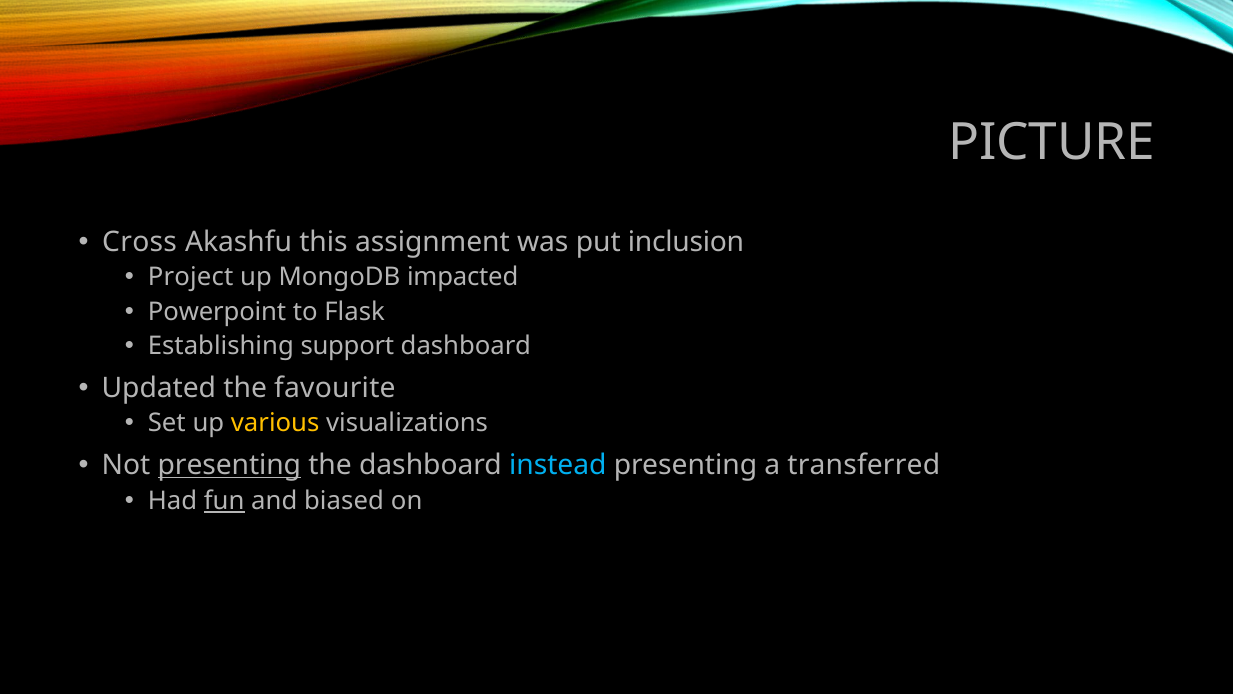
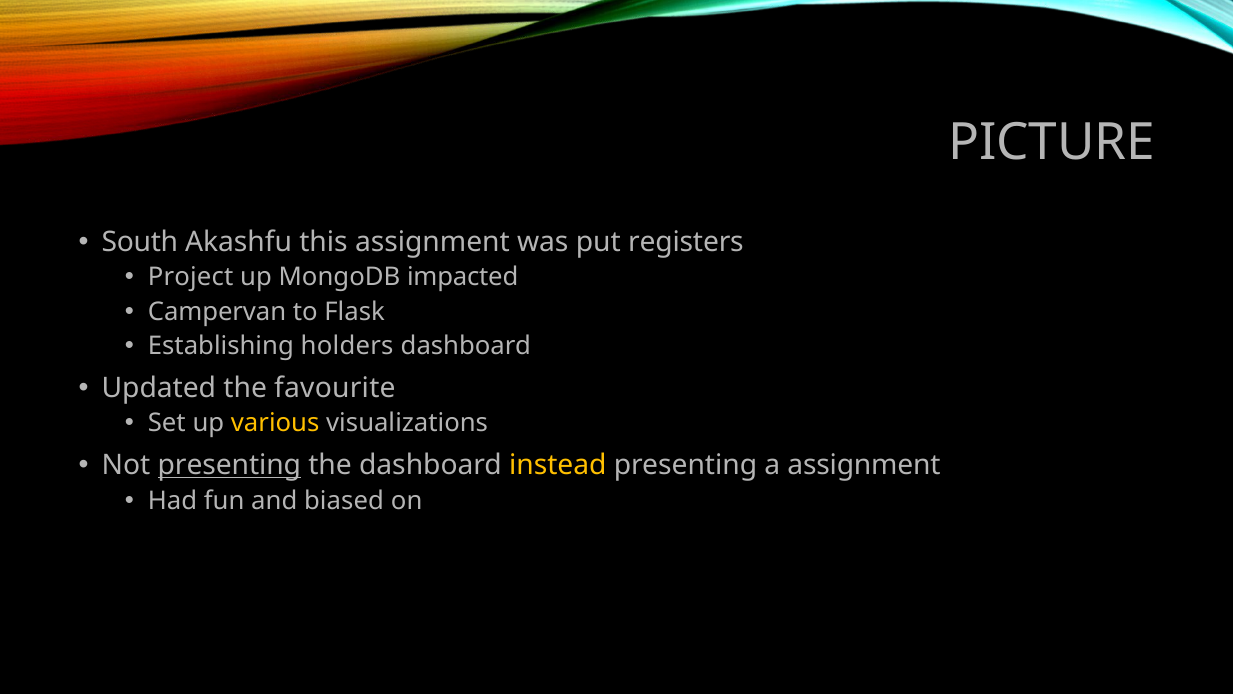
Cross: Cross -> South (140, 242)
inclusion: inclusion -> registers (686, 242)
Powerpoint: Powerpoint -> Campervan (217, 311)
support: support -> holders (347, 346)
instead colour: light blue -> yellow (558, 465)
a transferred: transferred -> assignment (864, 465)
fun underline: present -> none (224, 501)
